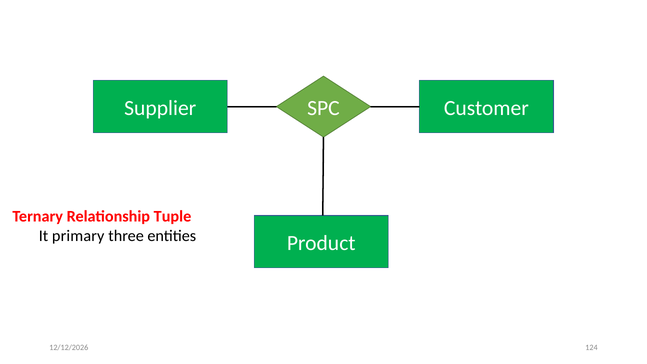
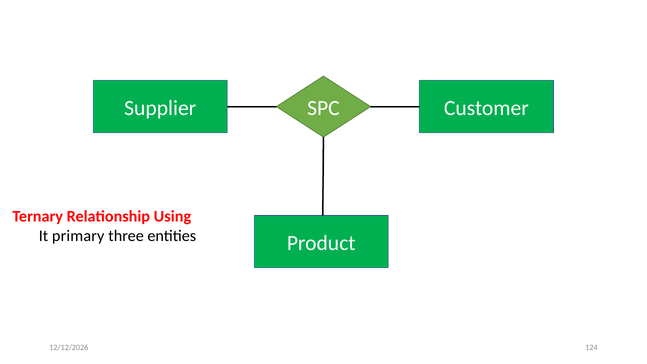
Tuple: Tuple -> Using (172, 216)
